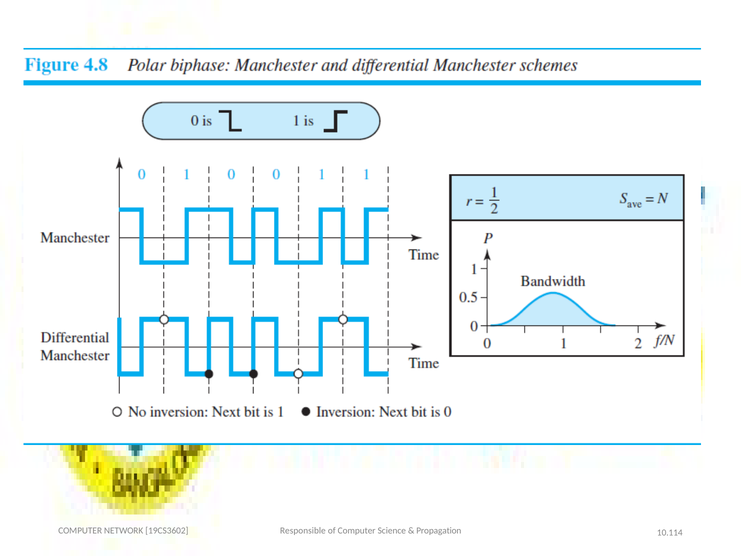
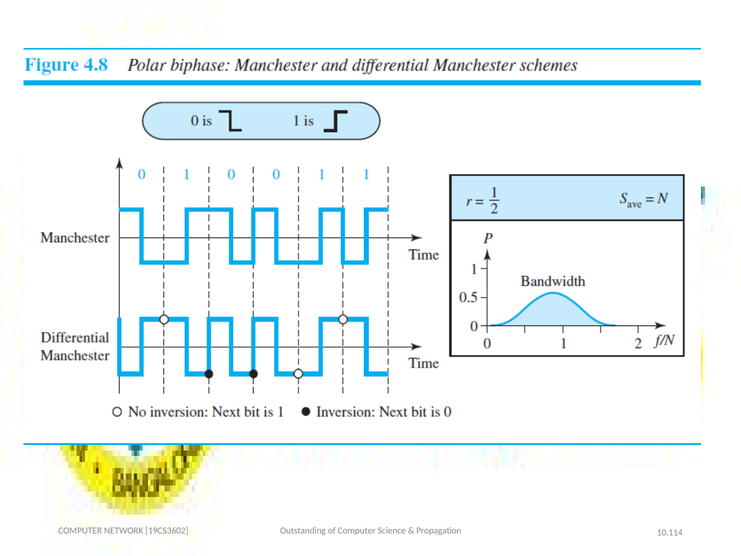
Responsible: Responsible -> Outstanding (303, 531)
